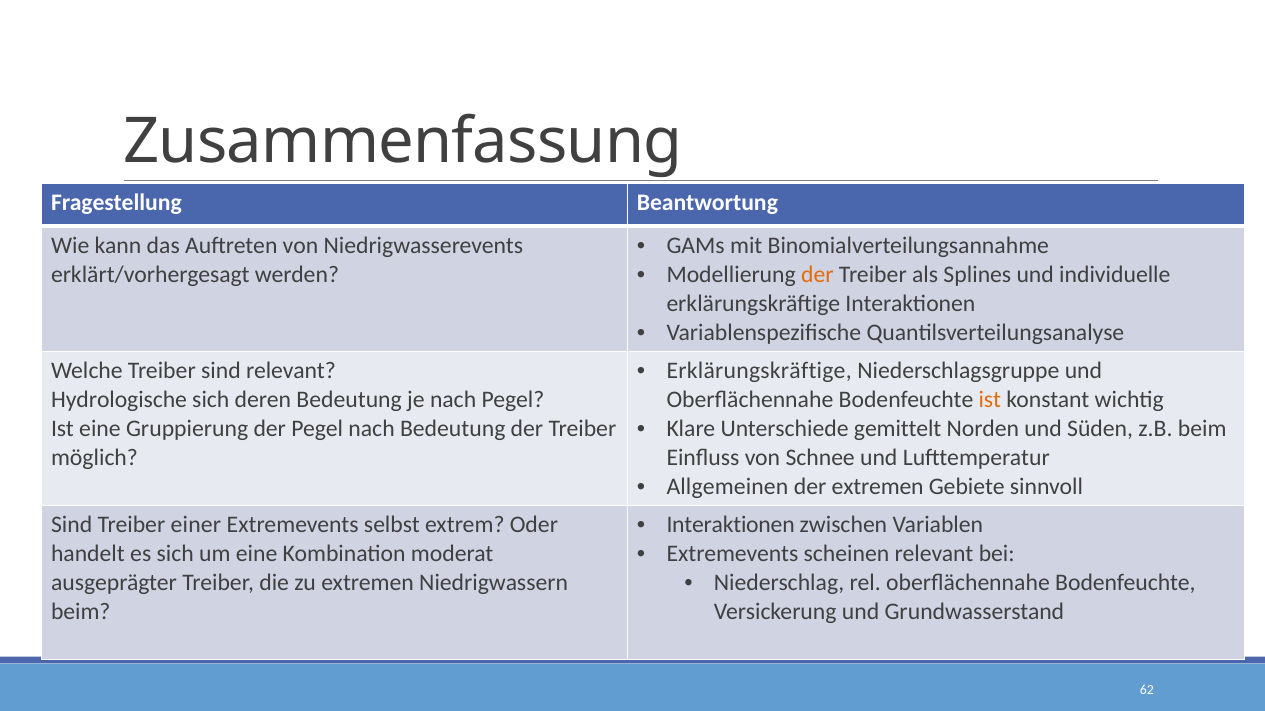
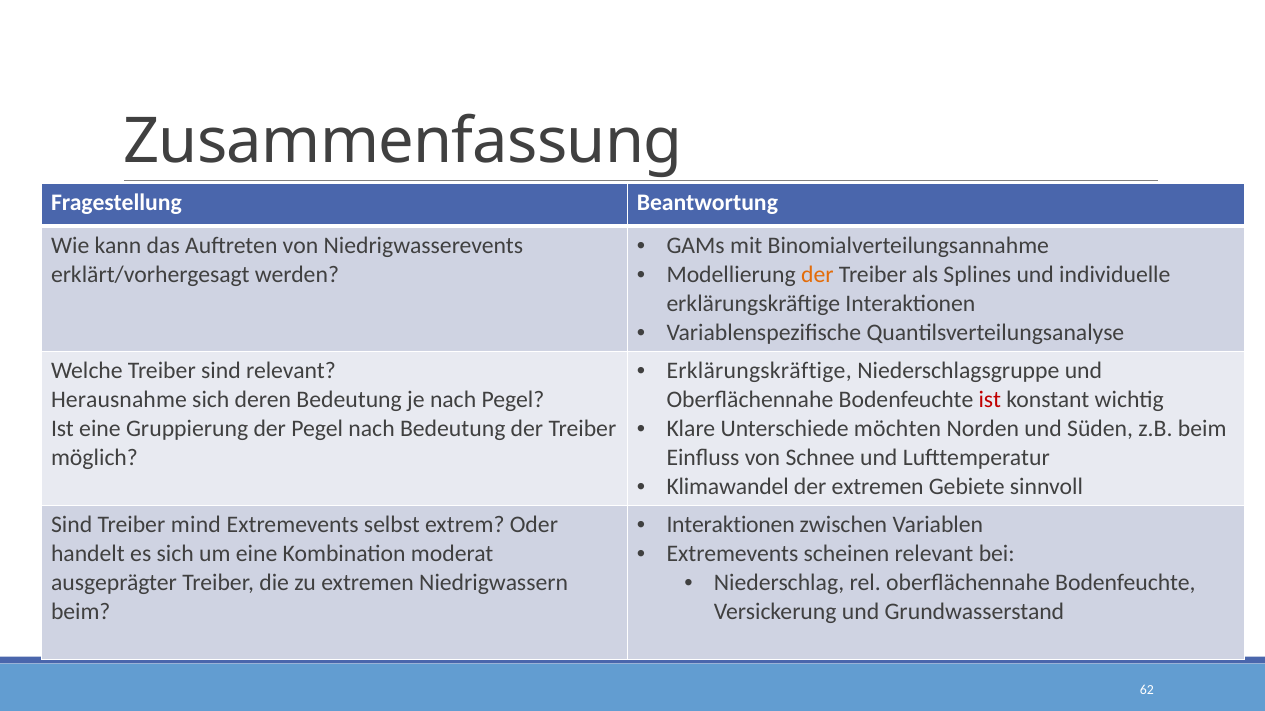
Hydrologische: Hydrologische -> Herausnahme (119, 400)
ist colour: orange -> red (990, 400)
gemittelt: gemittelt -> möchten (898, 429)
Allgemeinen: Allgemeinen -> Klimawandel (728, 487)
einer: einer -> mind (196, 525)
